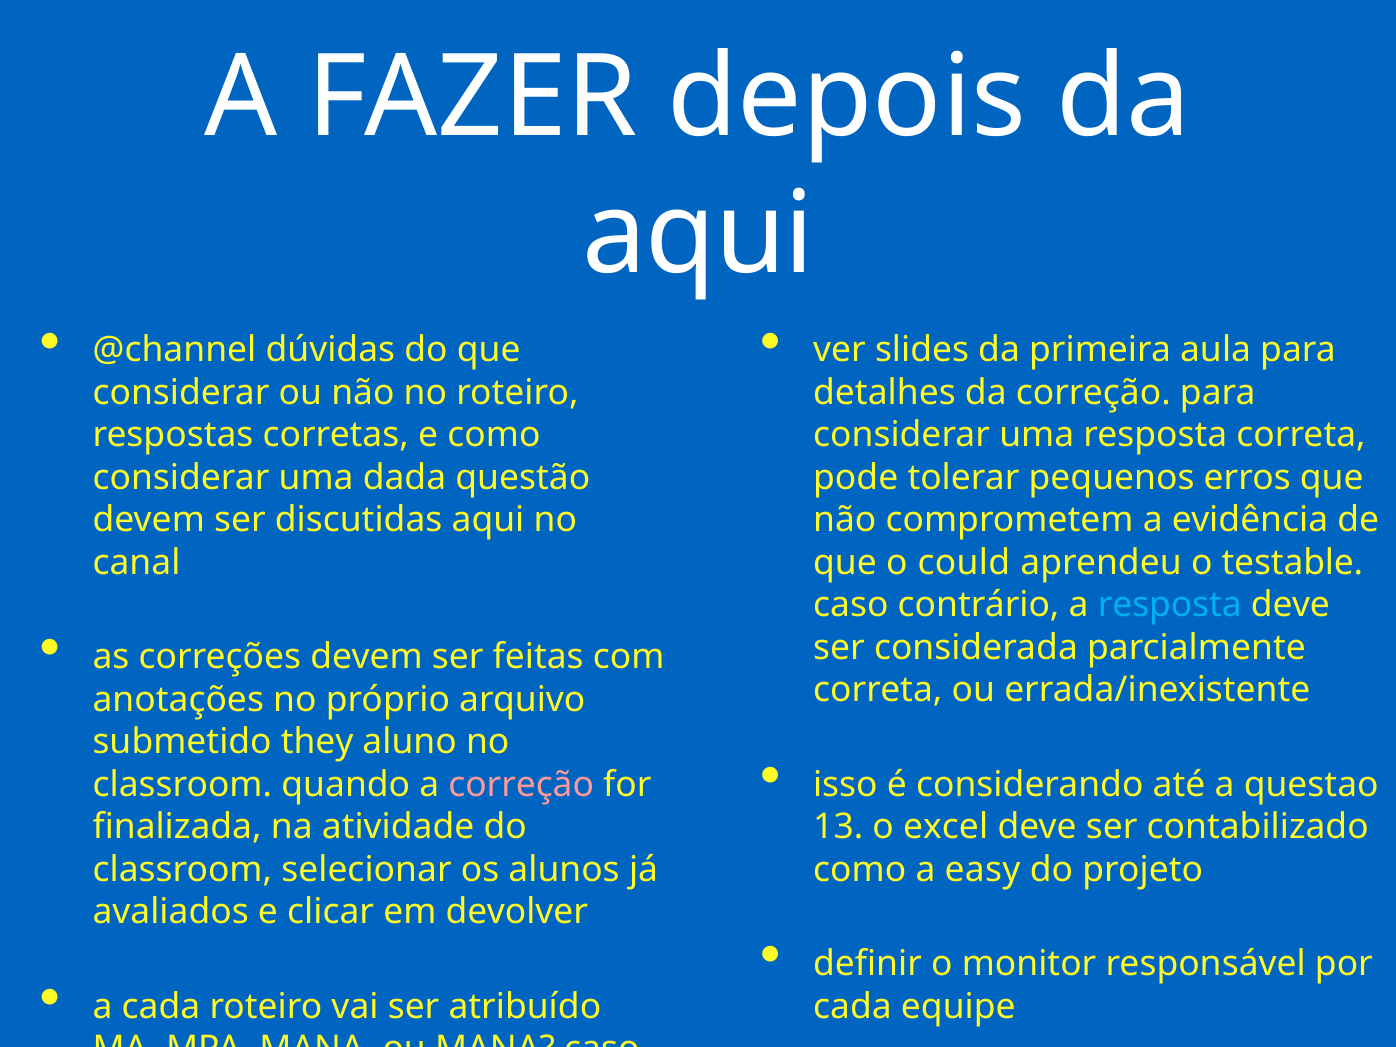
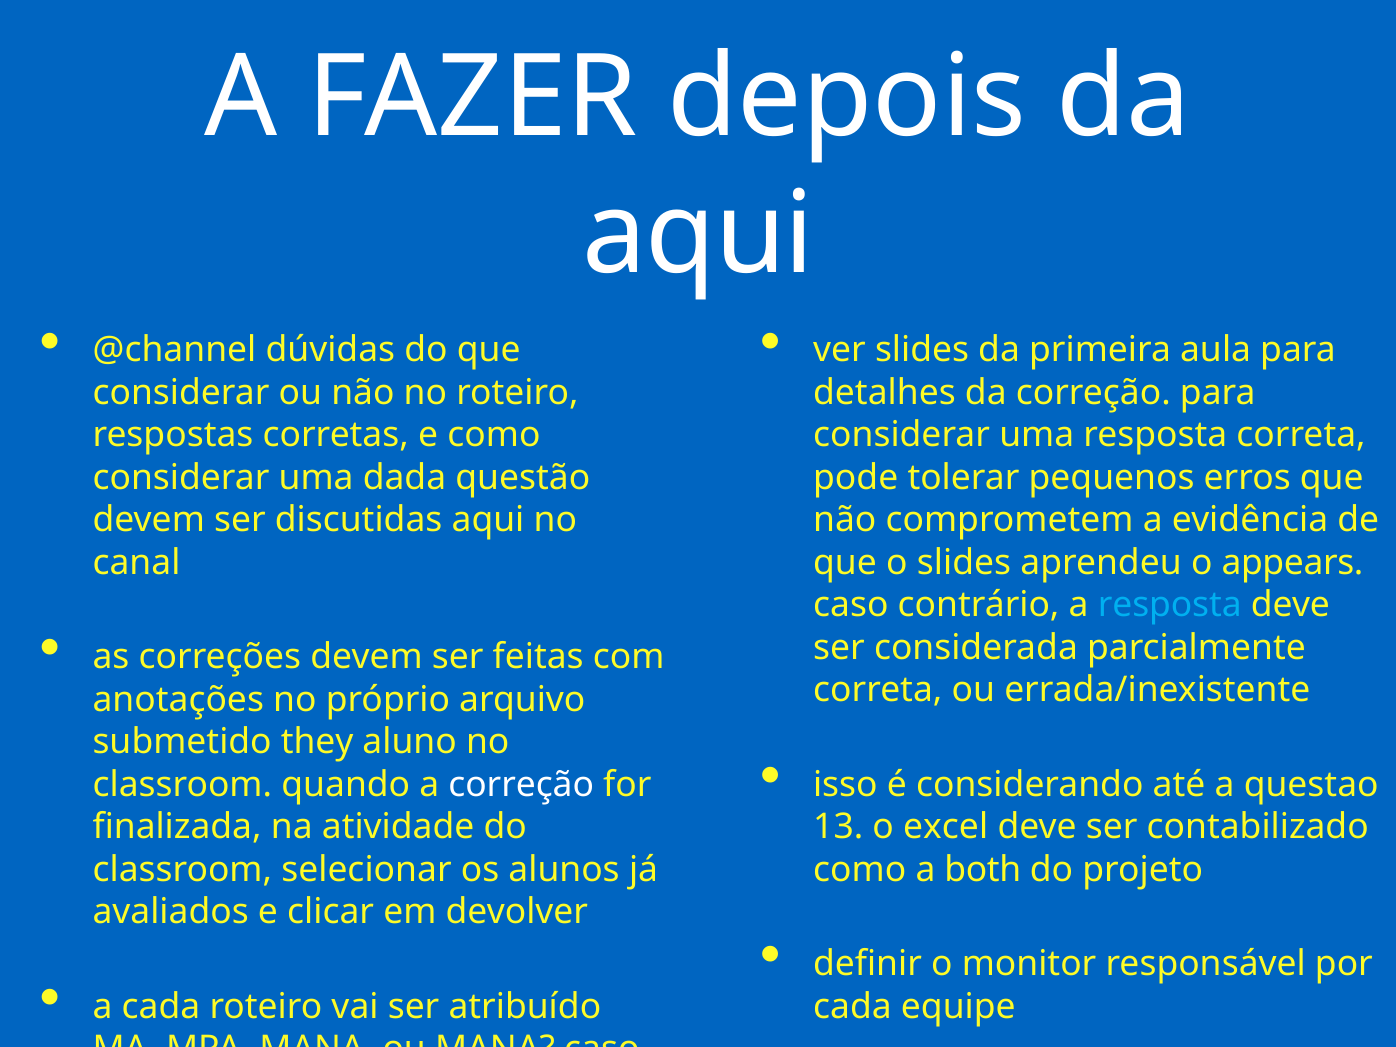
o could: could -> slides (964, 563)
testable: testable -> appears (1293, 563)
correção colour: pink -> white (521, 785)
easy: easy -> both (983, 870)
